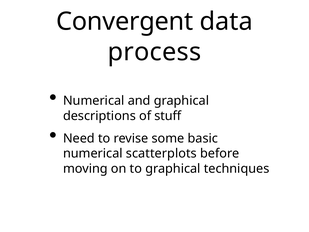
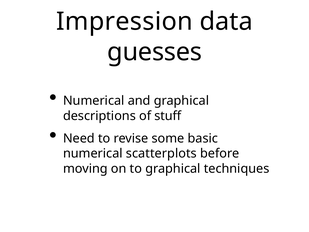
Convergent: Convergent -> Impression (124, 22)
process: process -> guesses (155, 52)
